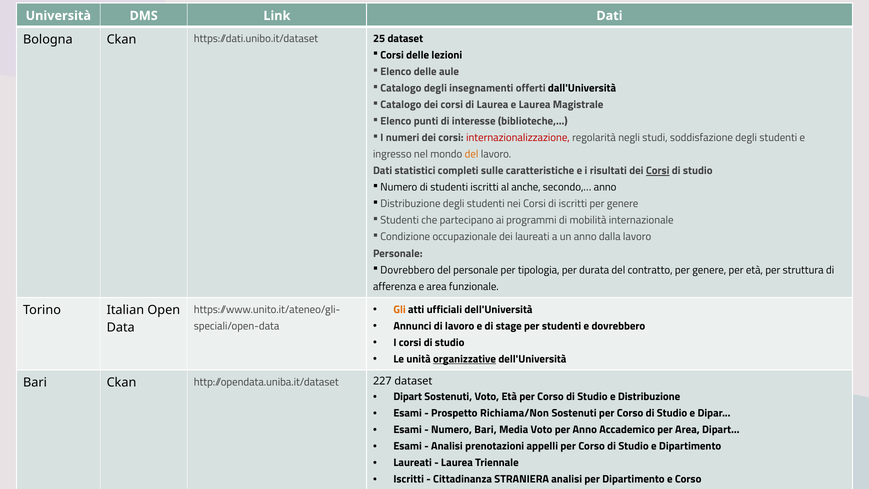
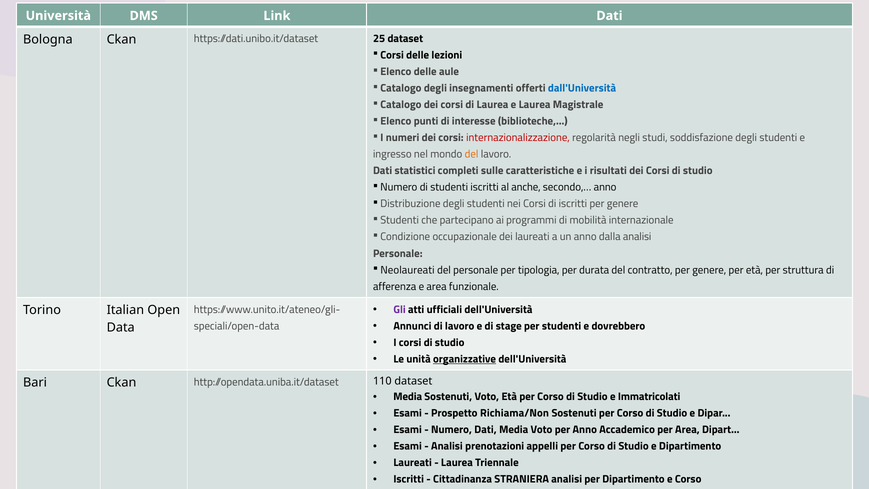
dall'Università colour: black -> blue (582, 88)
Corsi underline: present -> none (658, 171)
dalla lavoro: lavoro -> analisi (637, 237)
Dovrebbero: Dovrebbero -> Neolaureati (407, 270)
Gli colour: orange -> purple (400, 309)
227: 227 -> 110 (382, 381)
Dipart: Dipart -> Media (408, 397)
e Distribuzione: Distribuzione -> Immatricolati (649, 397)
Numero Bari: Bari -> Dati (486, 430)
